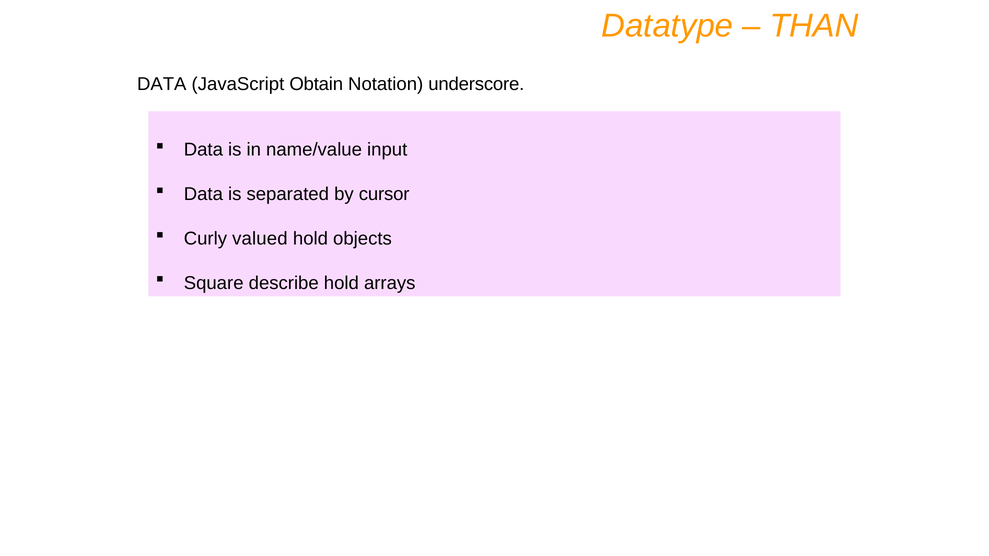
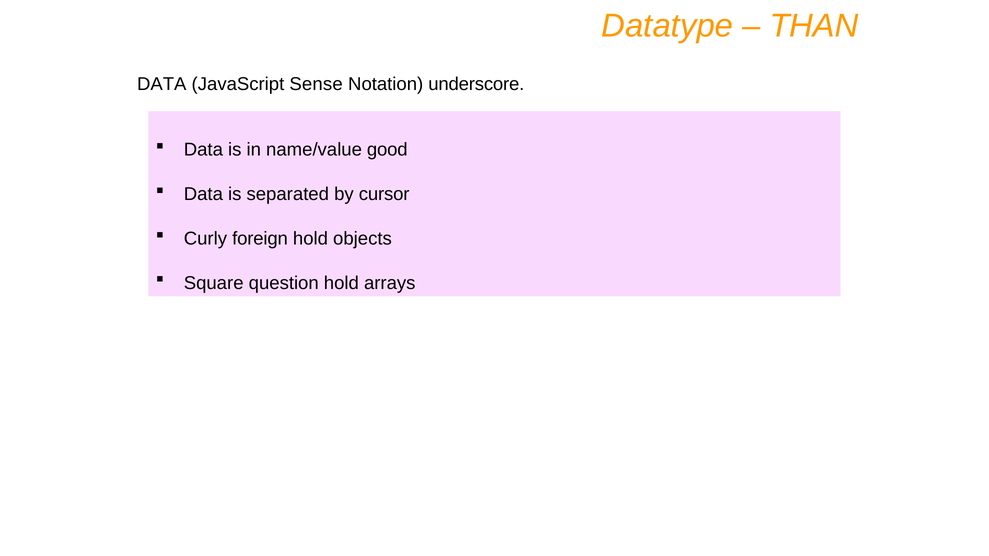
Obtain: Obtain -> Sense (316, 84)
input: input -> good (387, 150)
valued: valued -> foreign (260, 239)
describe: describe -> question (284, 283)
